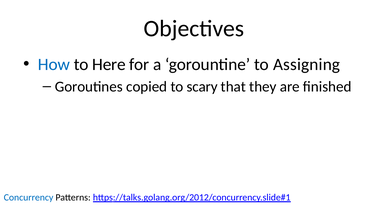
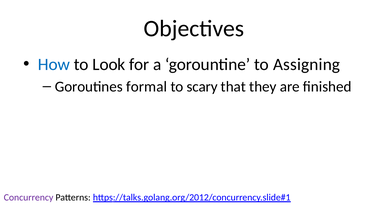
Here: Here -> Look (109, 64)
copied: copied -> formal (147, 87)
Concurrency colour: blue -> purple (29, 198)
